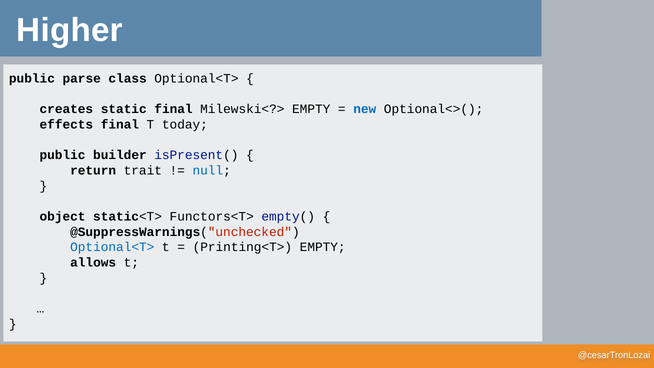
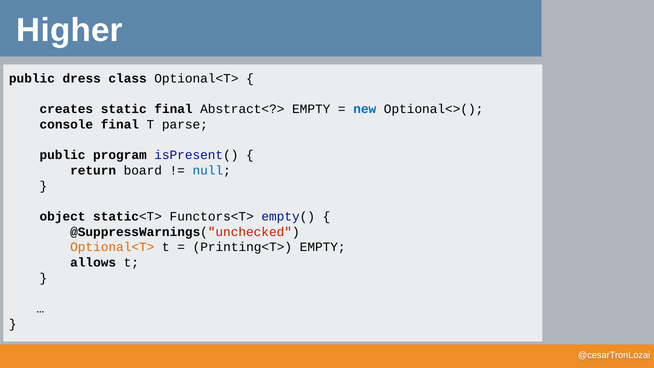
parse: parse -> dress (82, 79)
Milewski<?>: Milewski<?> -> Abstract<?> (242, 109)
effects: effects -> console (66, 125)
today: today -> parse (185, 125)
builder: builder -> program (120, 155)
trait: trait -> board (143, 171)
Optional<T> colour: blue -> orange (112, 247)
